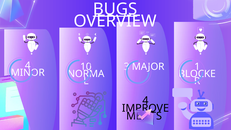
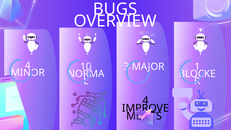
BUGS underline: present -> none (115, 9)
